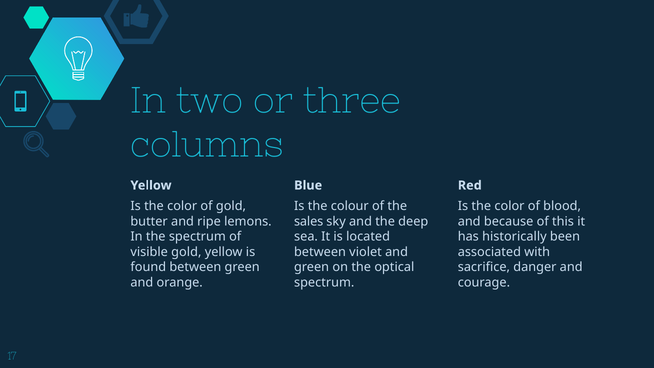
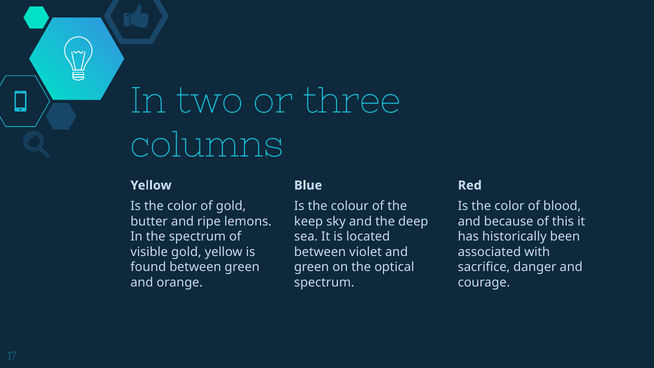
sales: sales -> keep (309, 221)
